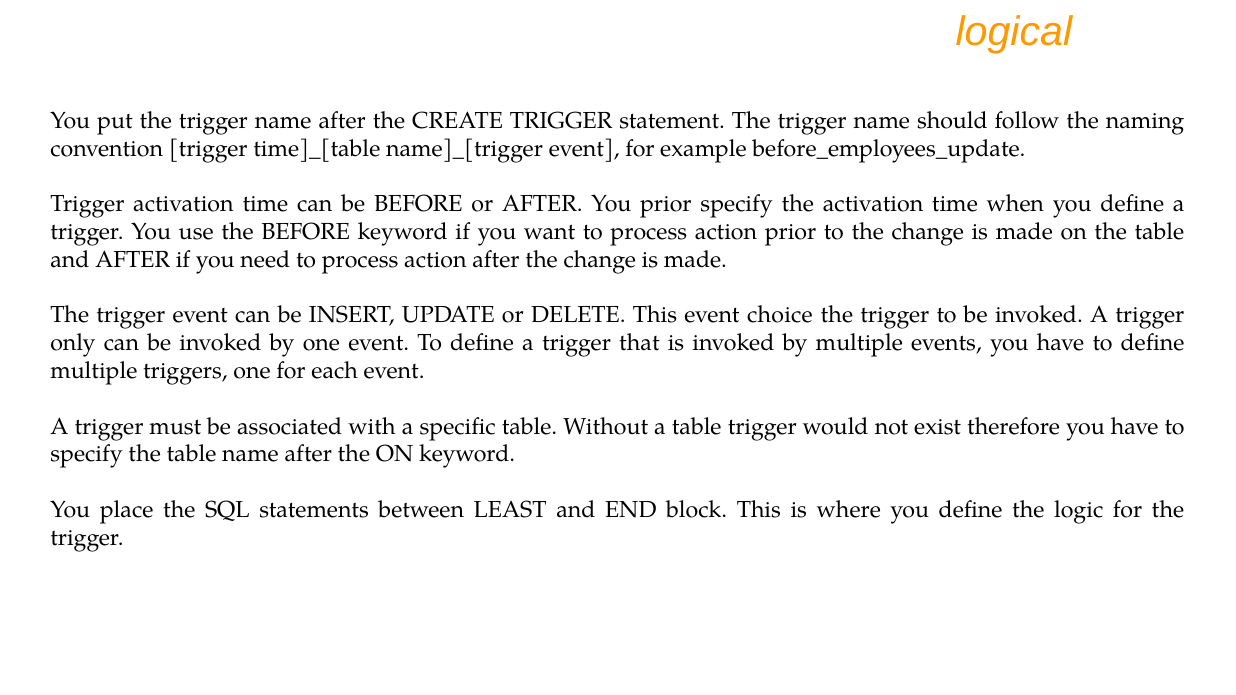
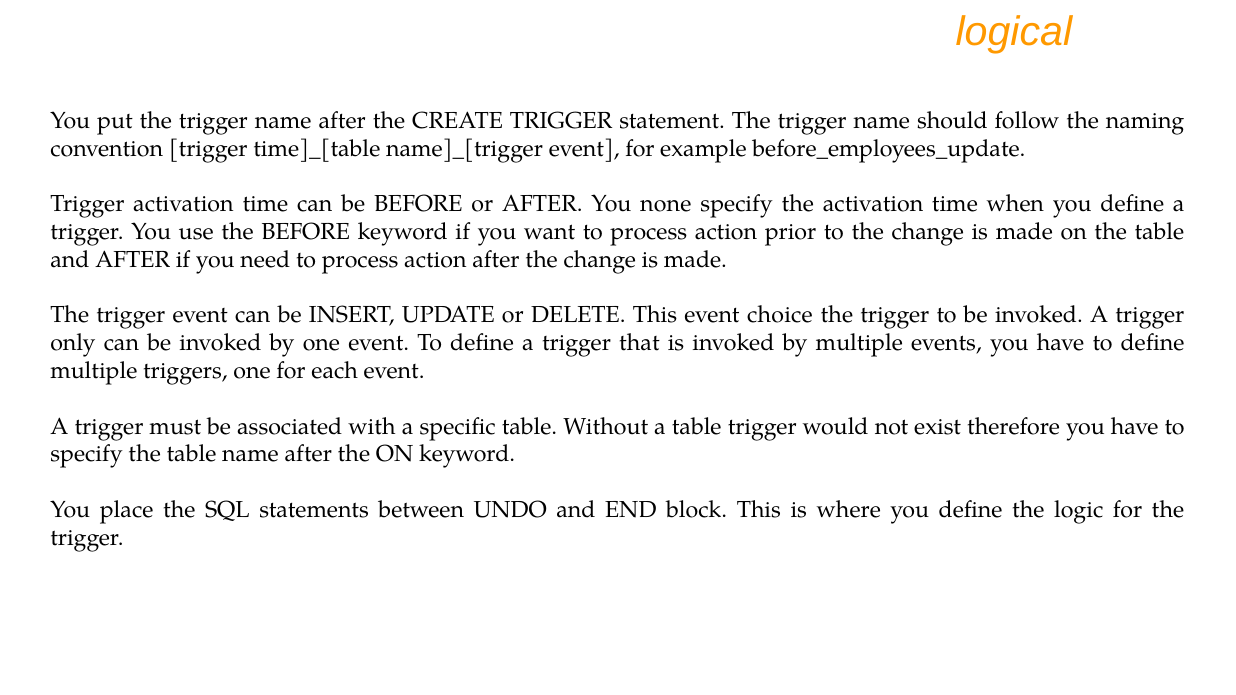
You prior: prior -> none (666, 204)
LEAST: LEAST -> UNDO (510, 510)
